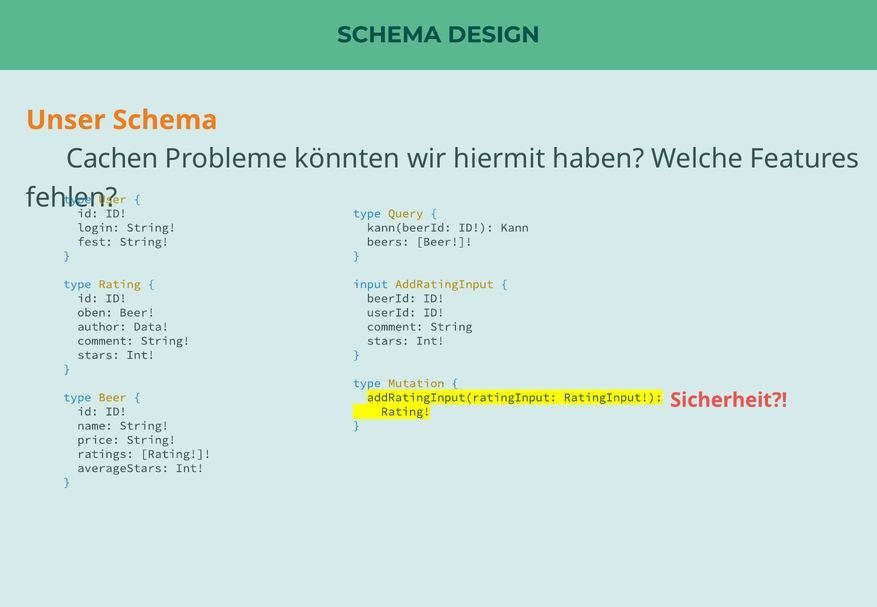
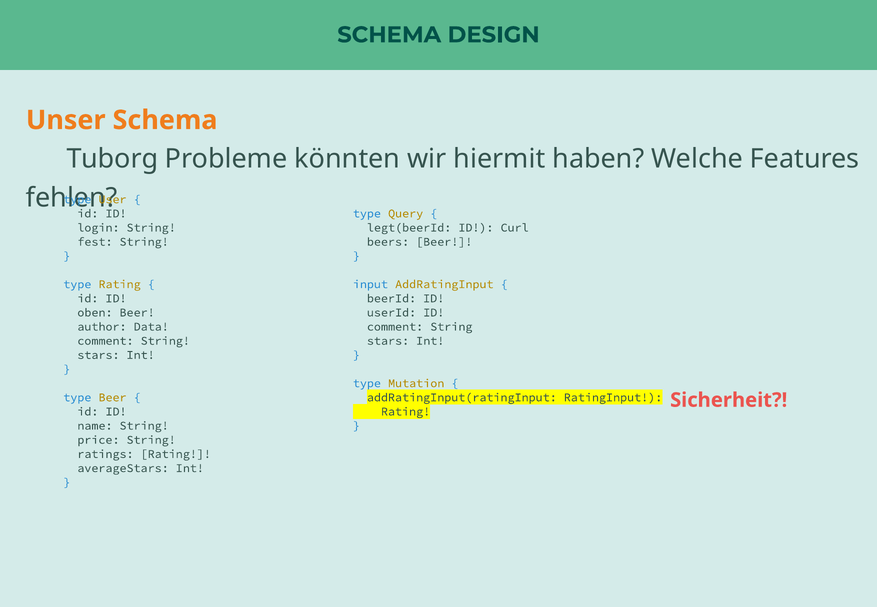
Cachen: Cachen -> Tuborg (112, 159)
kann(beerId: kann(beerId -> legt(beerId (409, 228)
Kann: Kann -> Curl (515, 228)
